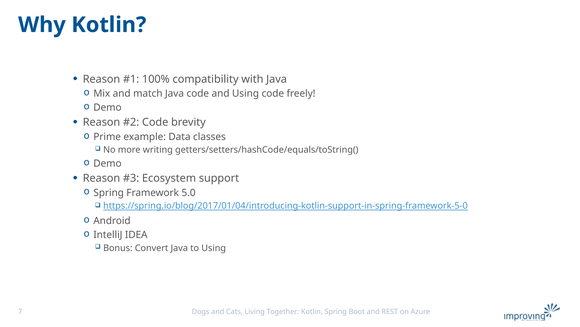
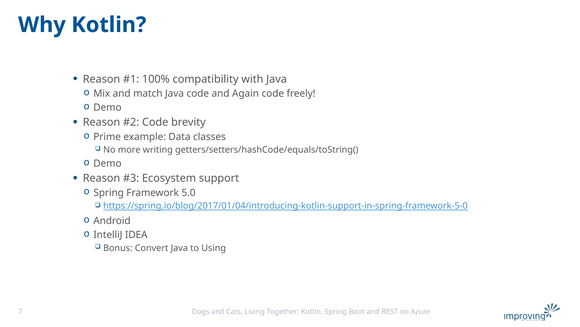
and Using: Using -> Again (245, 93)
